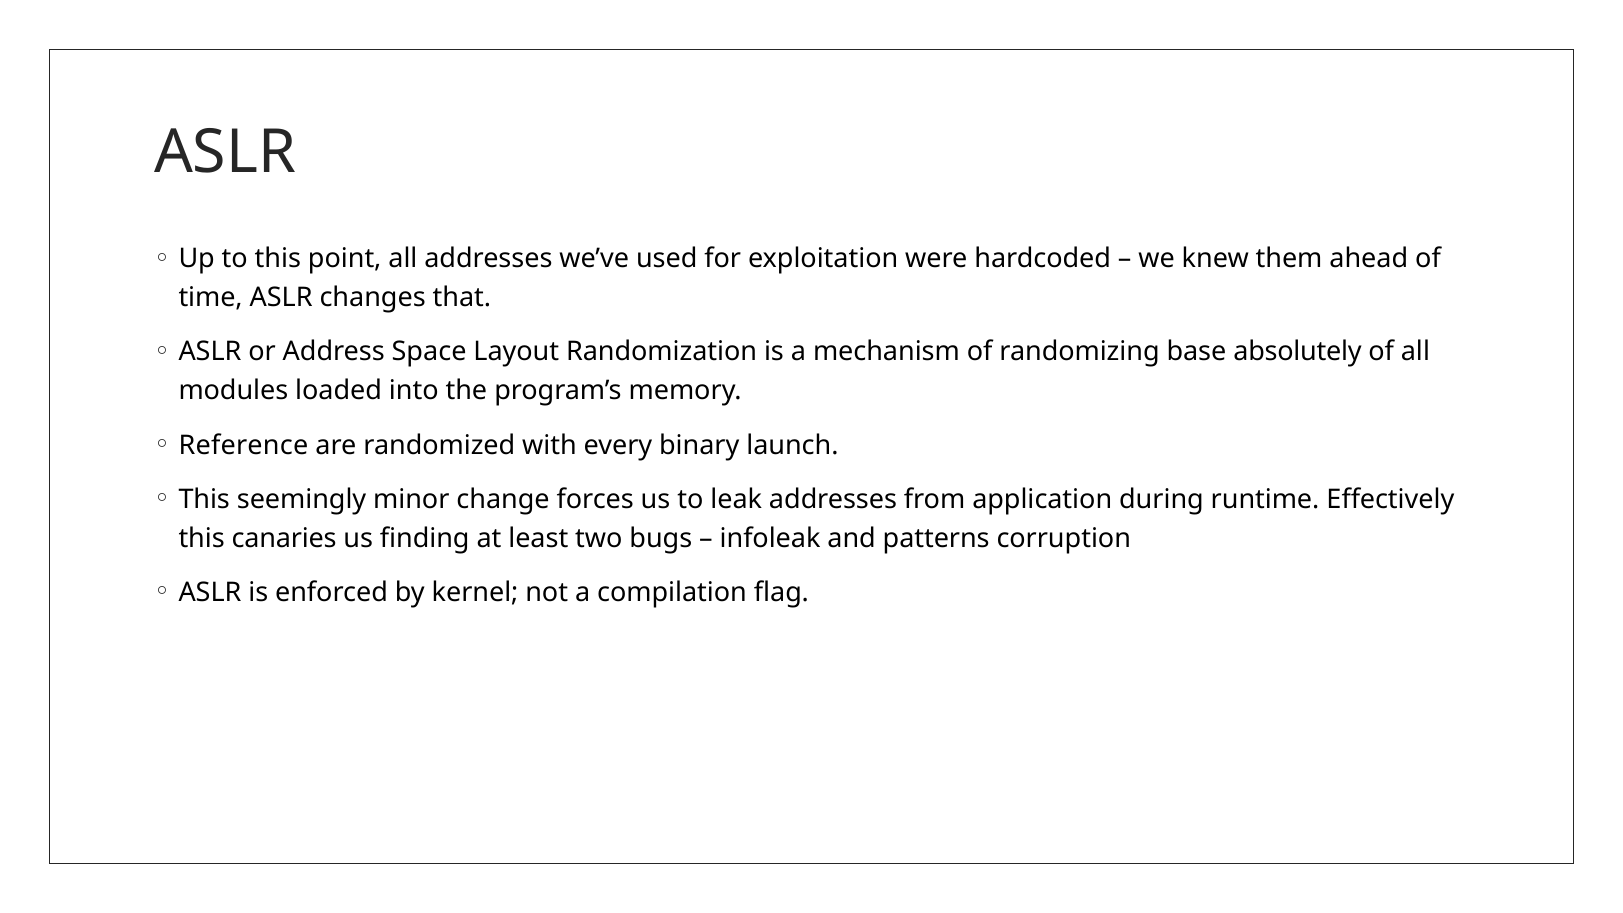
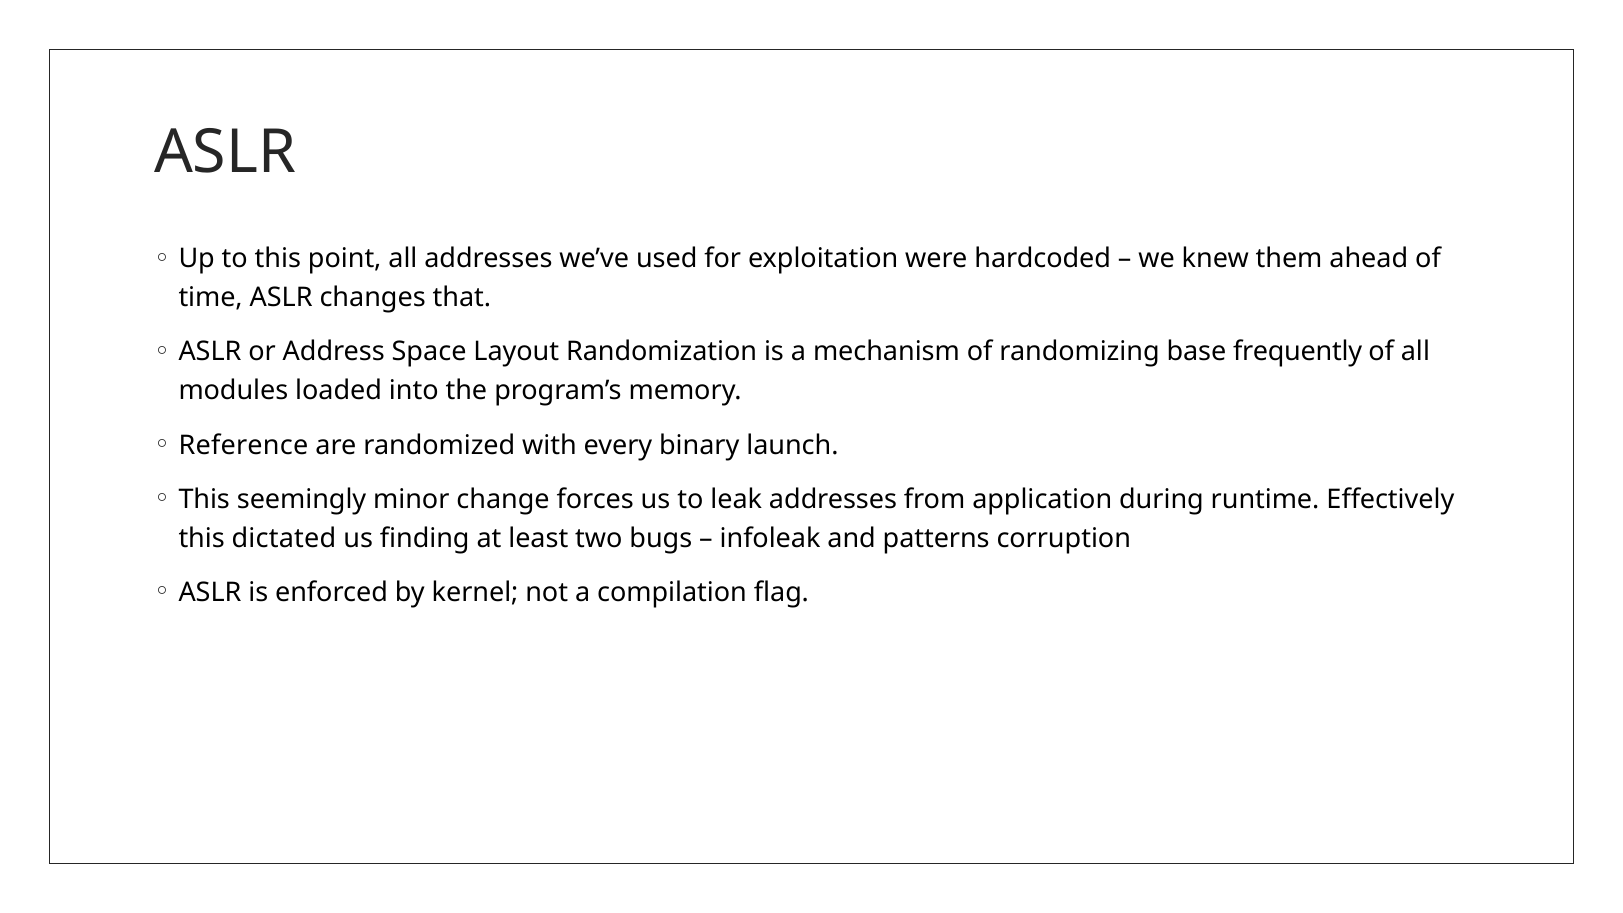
absolutely: absolutely -> frequently (1298, 352)
canaries: canaries -> dictated (284, 538)
